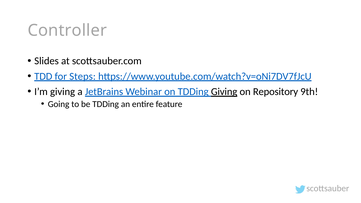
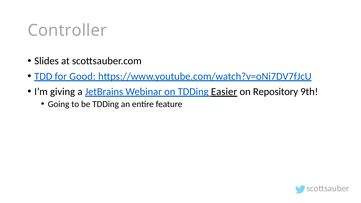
Steps: Steps -> Good (83, 76)
TDDing Giving: Giving -> Easier (224, 92)
